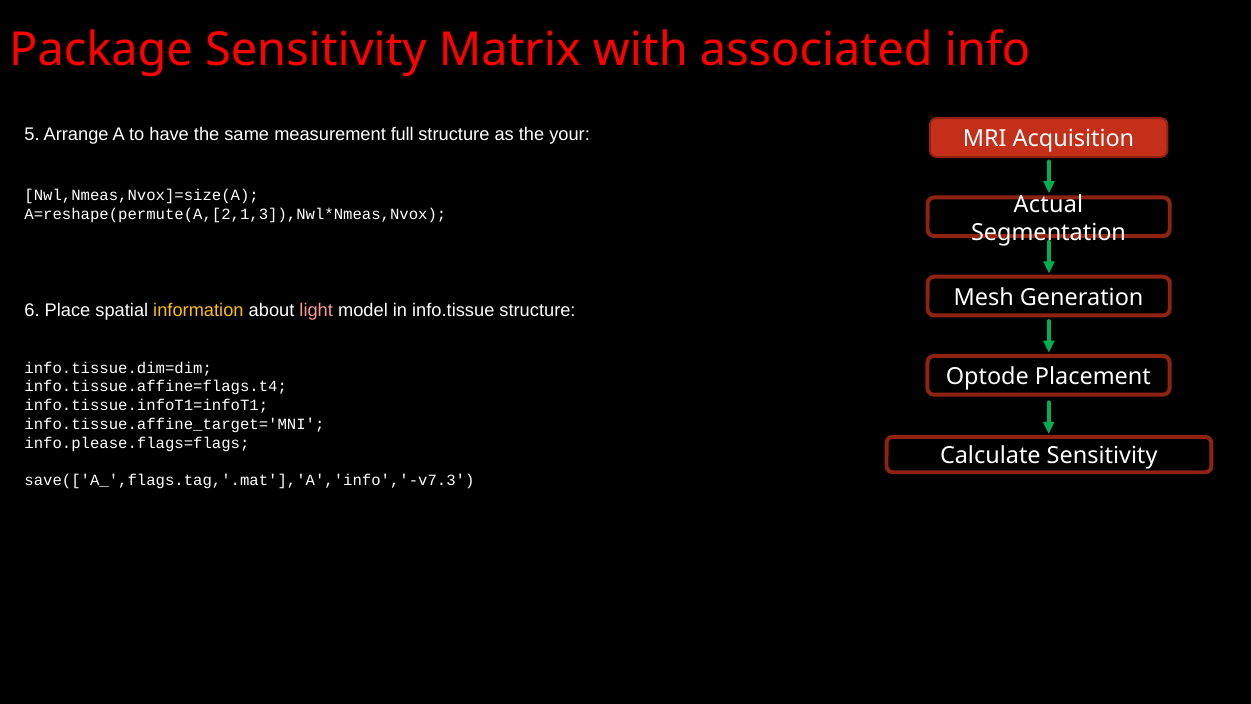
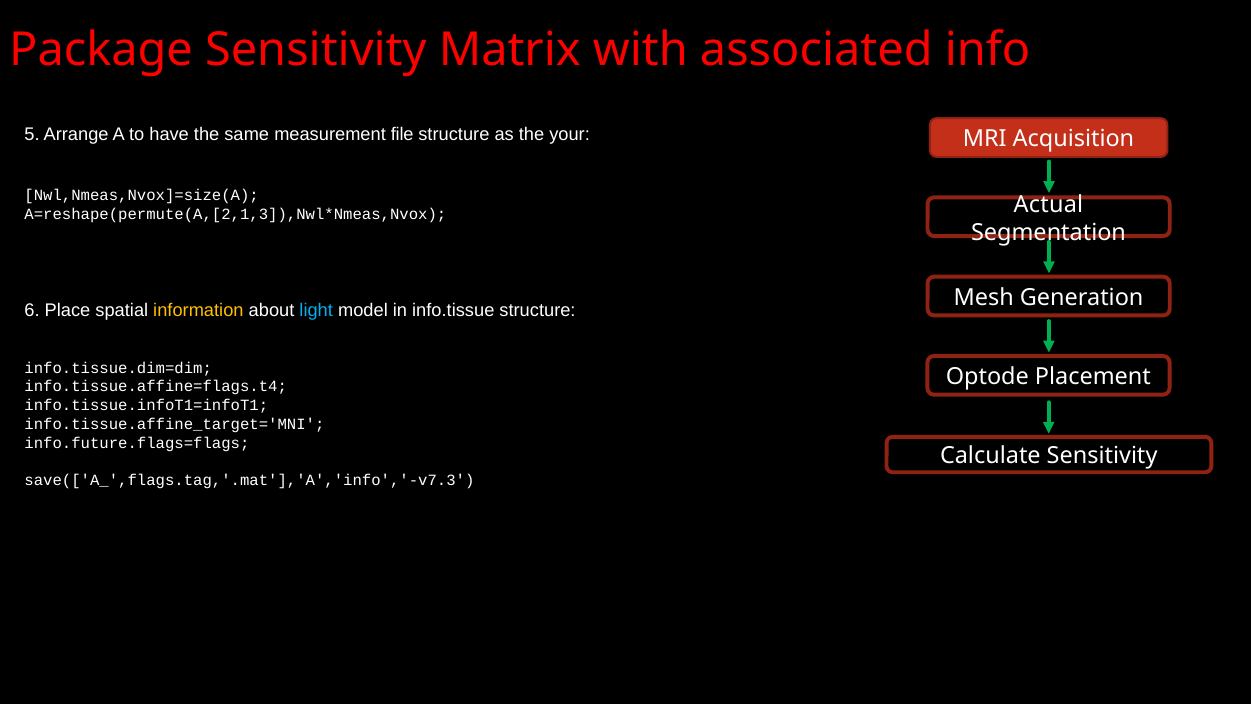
full: full -> file (402, 135)
light colour: pink -> light blue (316, 310)
info.please.flags=flags: info.please.flags=flags -> info.future.flags=flags (137, 443)
